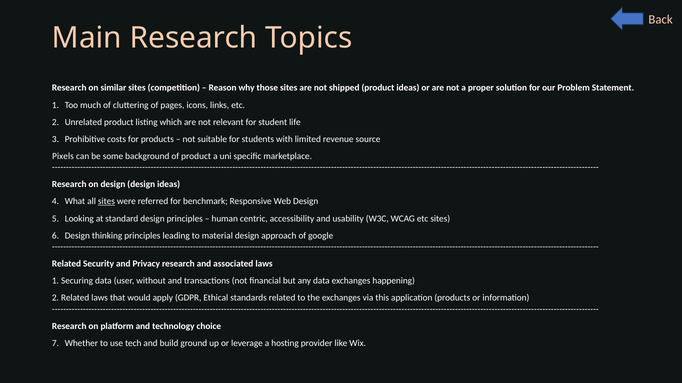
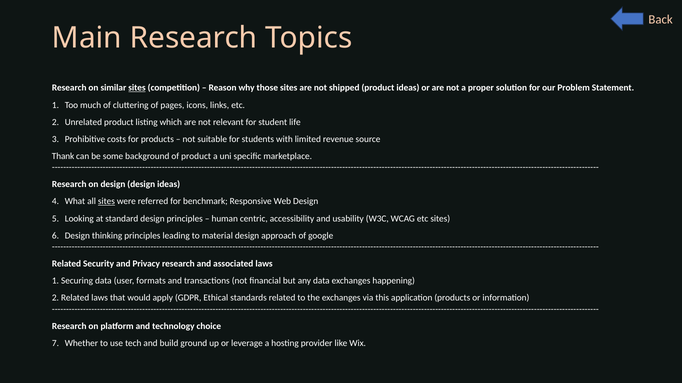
sites underline: none -> present (137, 88)
Pixels: Pixels -> Thank (63, 156)
without: without -> formats (151, 281)
